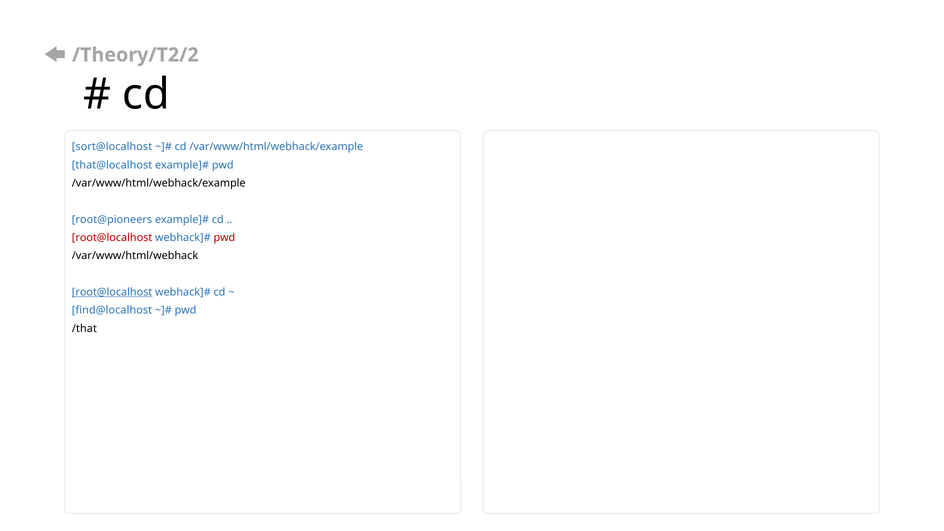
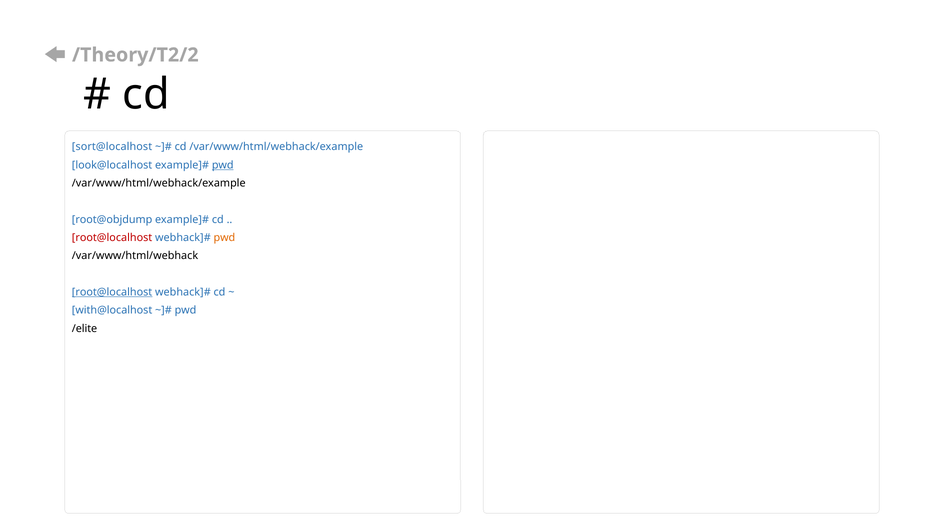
that@localhost: that@localhost -> look@localhost (112, 165)
pwd underline: none -> present (223, 165)
root@pioneers: root@pioneers -> root@objdump (112, 219)
pwd colour: red -> orange (224, 238)
find@localhost: find@localhost -> with@localhost (112, 310)
/that: /that -> /elite (85, 329)
